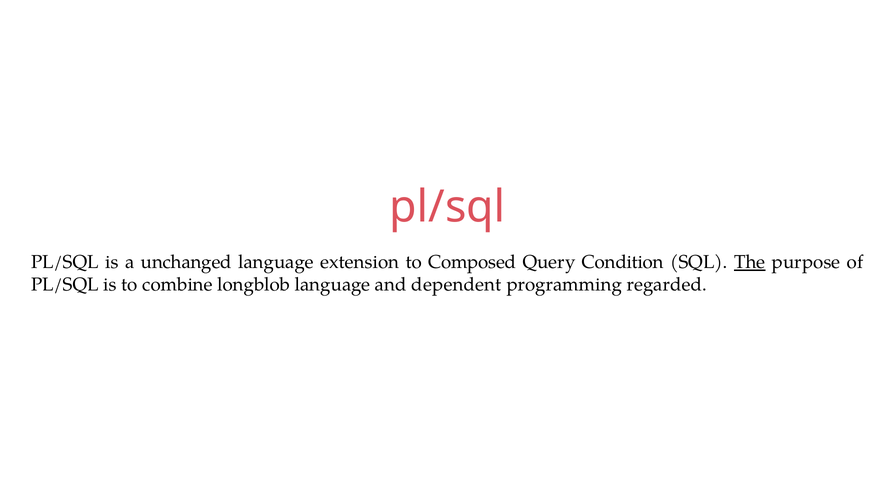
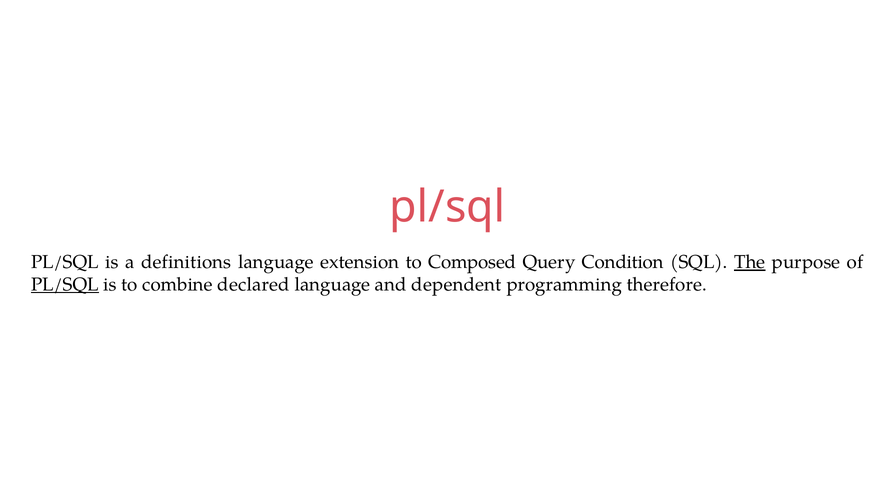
unchanged: unchanged -> definitions (186, 262)
PL/SQL underline: none -> present (65, 284)
longblob: longblob -> declared (254, 284)
regarded: regarded -> therefore (667, 284)
